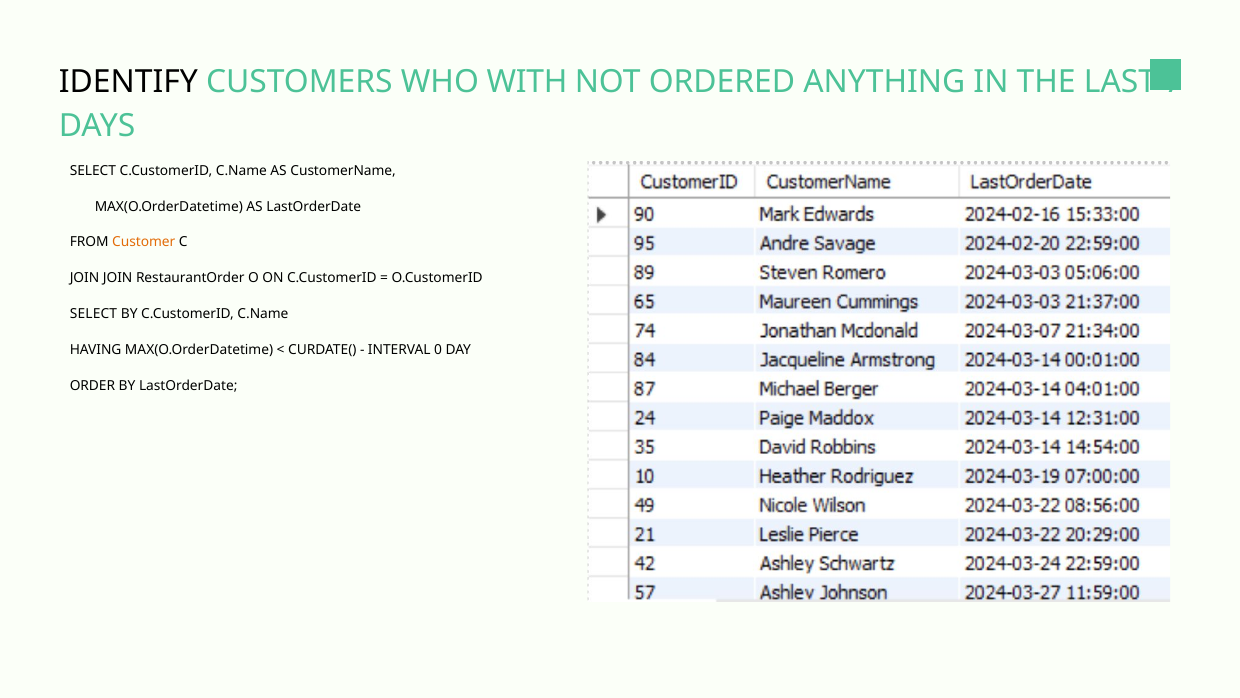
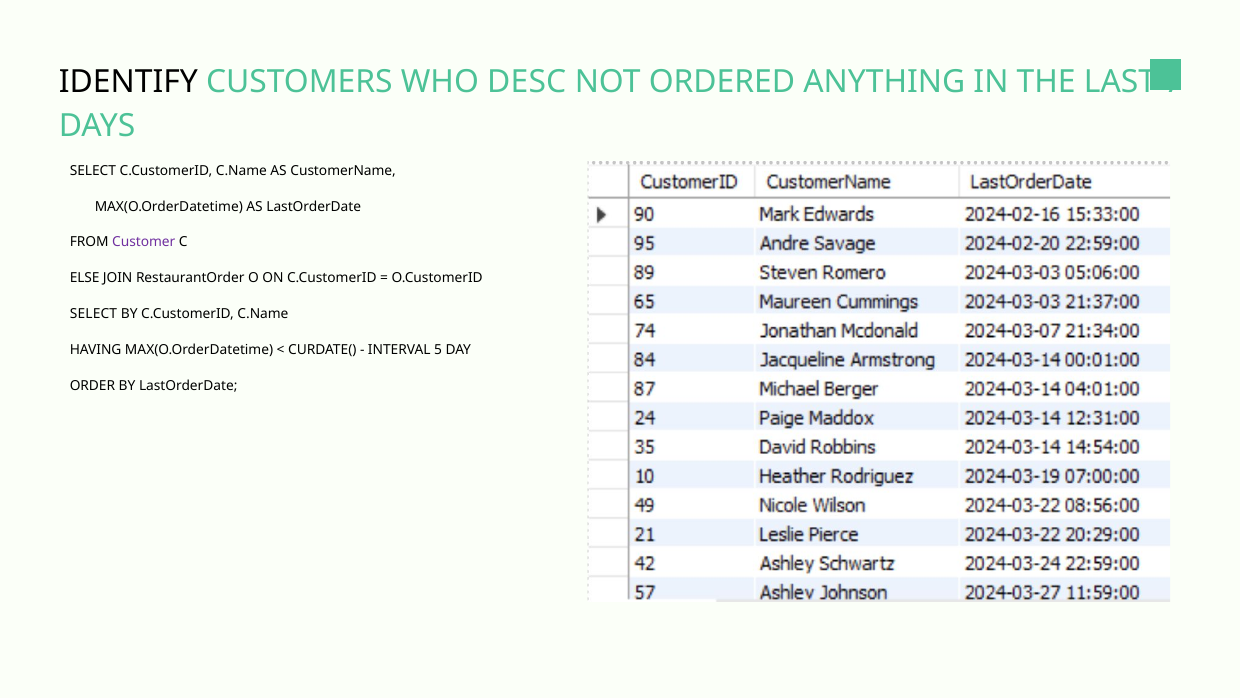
WITH: WITH -> DESC (527, 82)
Customer colour: orange -> purple (144, 242)
JOIN: JOIN -> ELSE (85, 278)
0: 0 -> 5 (438, 350)
